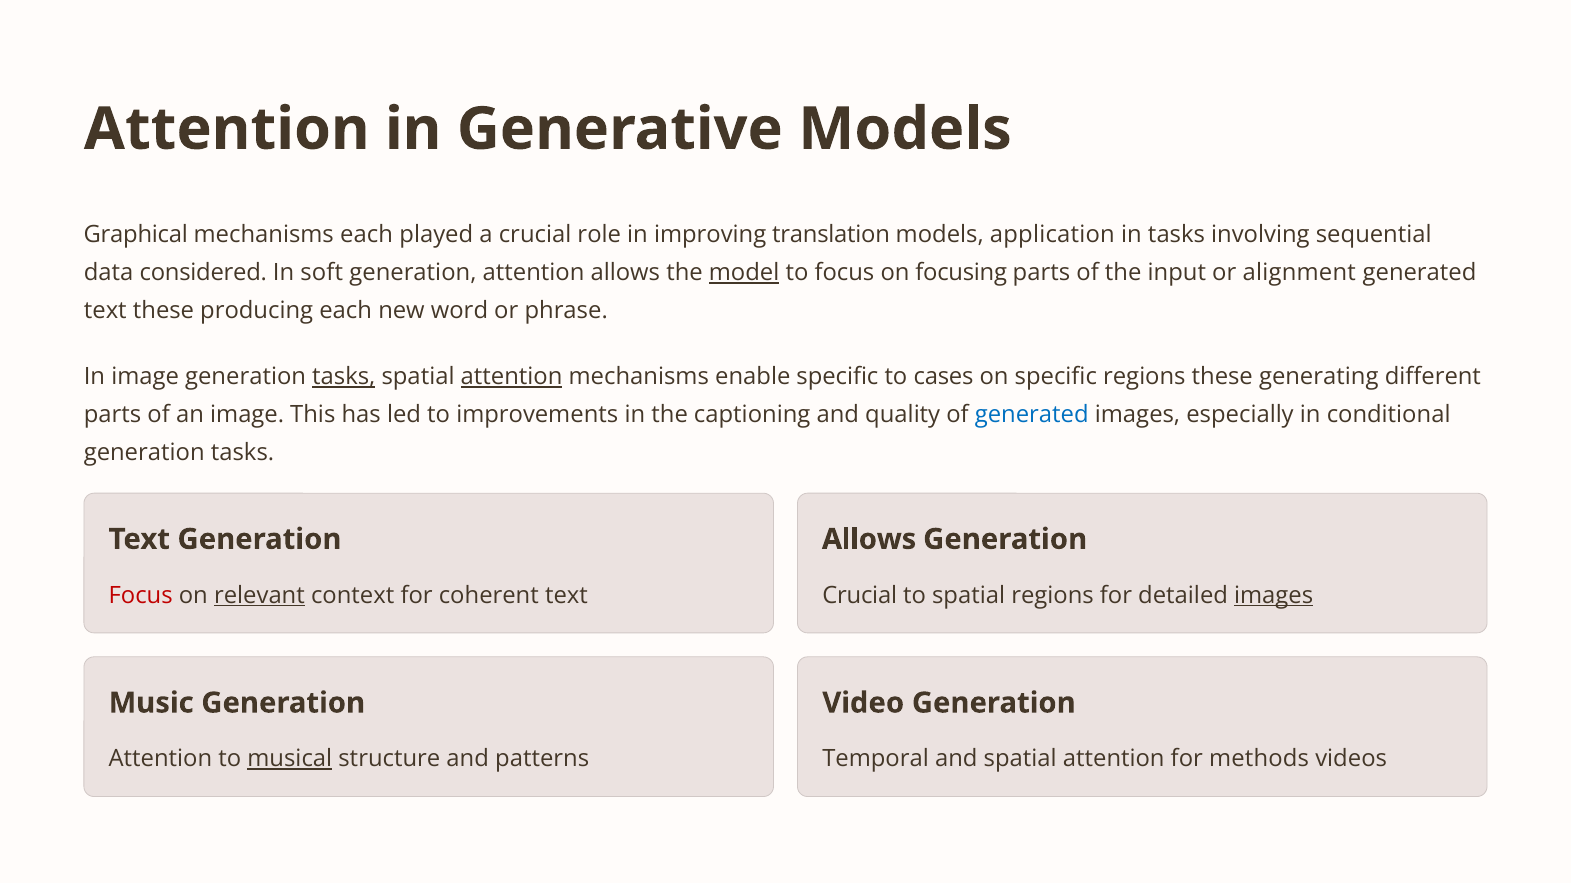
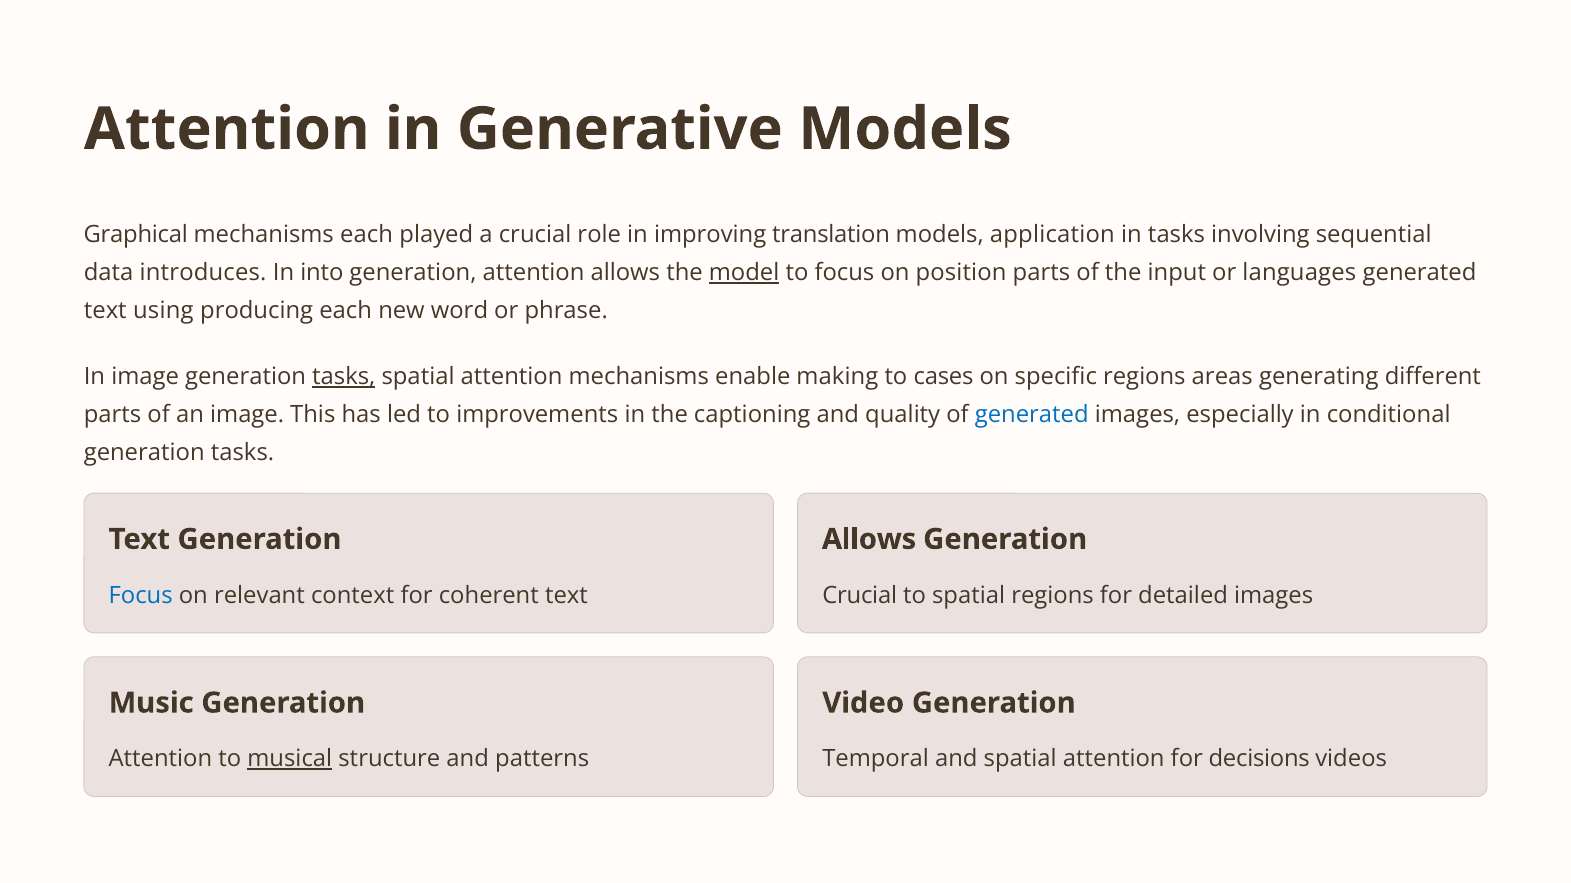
considered: considered -> introduces (203, 273)
soft: soft -> into (322, 273)
focusing: focusing -> position (961, 273)
alignment: alignment -> languages (1299, 273)
text these: these -> using (163, 311)
attention underline: present -> none (512, 377)
enable specific: specific -> making (837, 377)
regions these: these -> areas (1222, 377)
Focus colour: red -> blue (141, 596)
relevant underline: present -> none (259, 596)
images underline: present -> none (1274, 596)
methods: methods -> decisions (1259, 760)
